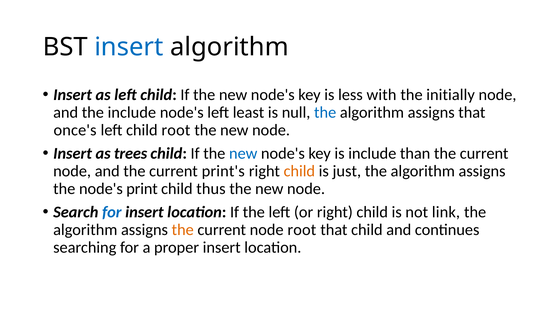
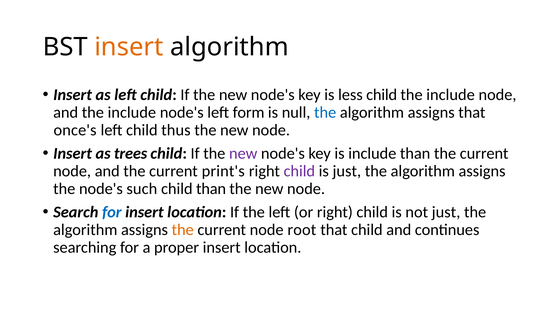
insert colour: blue -> orange (129, 47)
less with: with -> child (382, 95)
initially: initially -> include (451, 95)
least: least -> form (249, 112)
child root: root -> thus (176, 130)
new colour: blue -> purple (243, 153)
child colour: orange -> purple (299, 171)
print: print -> such (142, 189)
child thus: thus -> than (211, 189)
not link: link -> just (446, 212)
